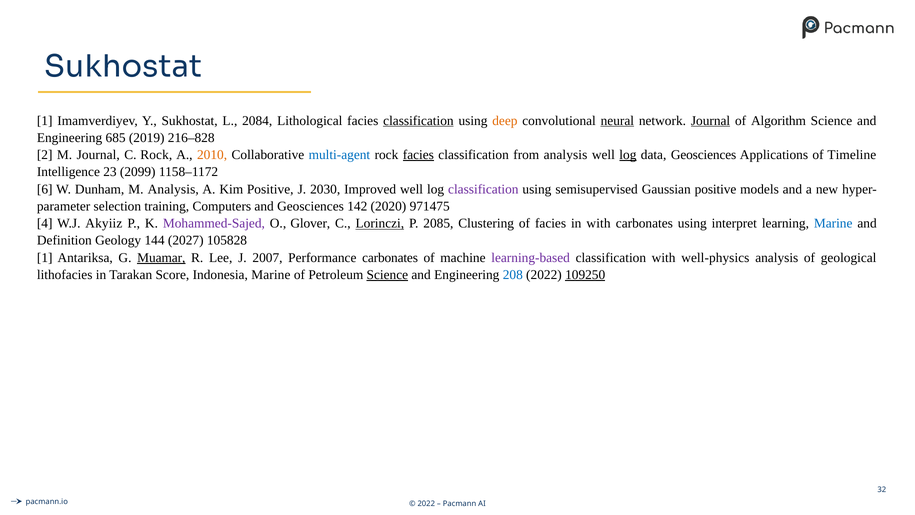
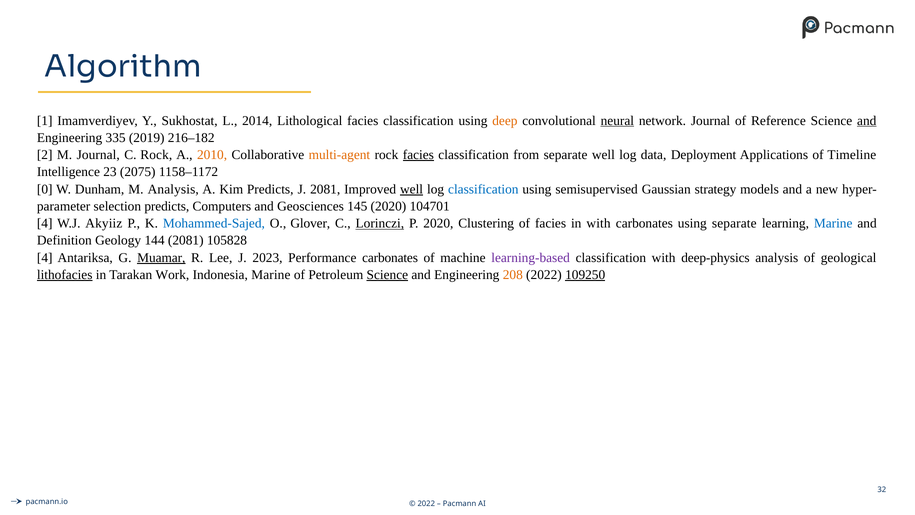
Sukhostat: Sukhostat -> Algorithm (123, 66)
2084: 2084 -> 2014 (257, 121)
classification underline: present -> none (418, 121)
Journal underline: present -> none (711, 121)
Algorithm: Algorithm -> Reference (778, 121)
and underline: none -> present (867, 121)
685: 685 -> 335 (116, 138)
216–828: 216–828 -> 216–182 (191, 138)
multi-agent colour: blue -> orange (339, 155)
from analysis: analysis -> separate (566, 155)
log underline: present -> none (628, 155)
data Geosciences: Geosciences -> Deployment (704, 155)
2099: 2099 -> 2075 (138, 172)
6: 6 -> 0 (45, 189)
Kim Positive: Positive -> Predicts (270, 189)
J 2030: 2030 -> 2081 (325, 189)
well underline: none -> present (412, 189)
classification colour: purple -> blue (483, 189)
Gaussian positive: positive -> strategy (716, 189)
selection training: training -> predicts (167, 206)
142: 142 -> 145 (357, 206)
971475: 971475 -> 104701 (430, 206)
Mohammed-Sajed colour: purple -> blue (214, 223)
P 2085: 2085 -> 2020 (438, 223)
using interpret: interpret -> separate (734, 223)
144 2027: 2027 -> 2081 (186, 240)
1: 1 -> 4 (45, 258)
2007: 2007 -> 2023 (268, 258)
well-physics: well-physics -> deep-physics (715, 258)
lithofacies underline: none -> present (65, 275)
Score: Score -> Work (172, 275)
208 colour: blue -> orange (513, 275)
